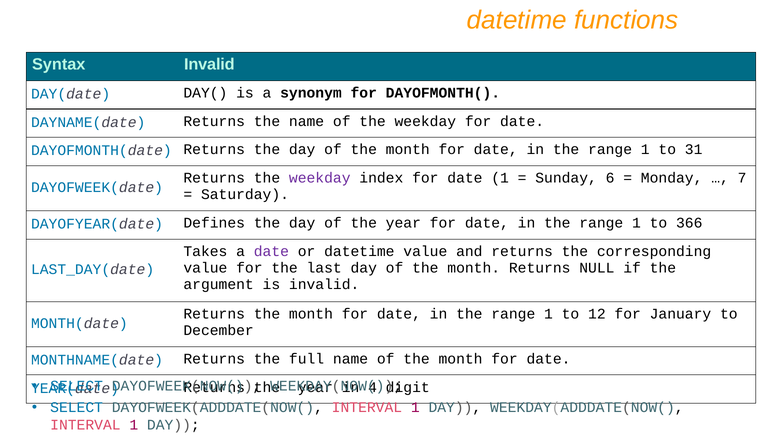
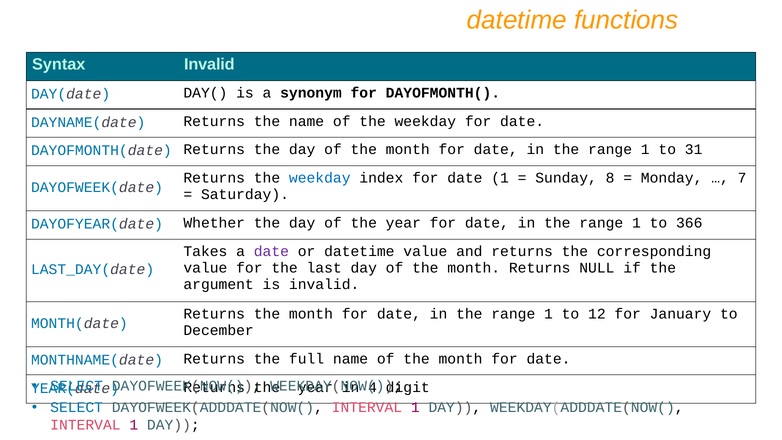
weekday colour: purple -> blue (320, 178)
6: 6 -> 8 (610, 178)
Defines: Defines -> Whether (214, 223)
